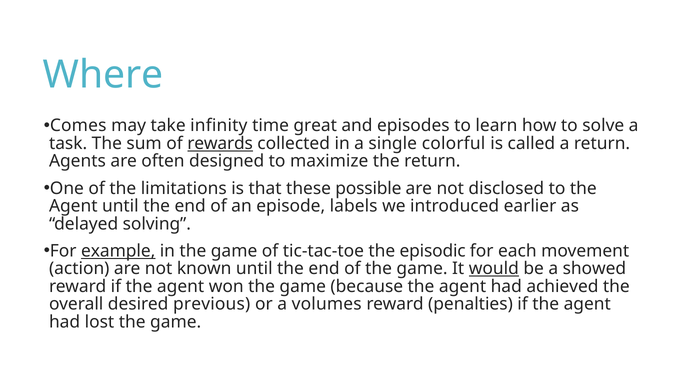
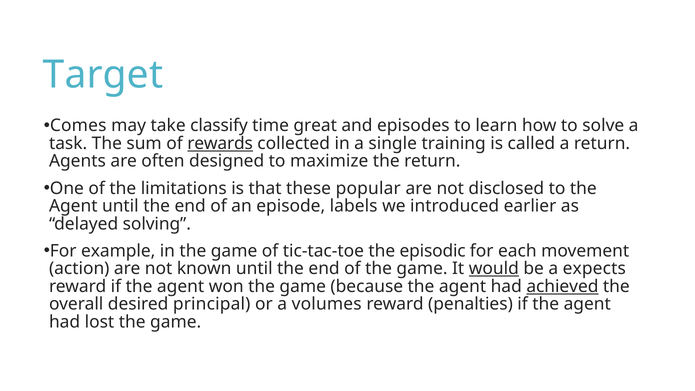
Where: Where -> Target (103, 75)
infinity: infinity -> classify (219, 126)
colorful: colorful -> training (454, 143)
possible: possible -> popular (368, 188)
example underline: present -> none (118, 251)
showed: showed -> expects (594, 269)
achieved underline: none -> present (562, 286)
previous: previous -> principal (212, 304)
